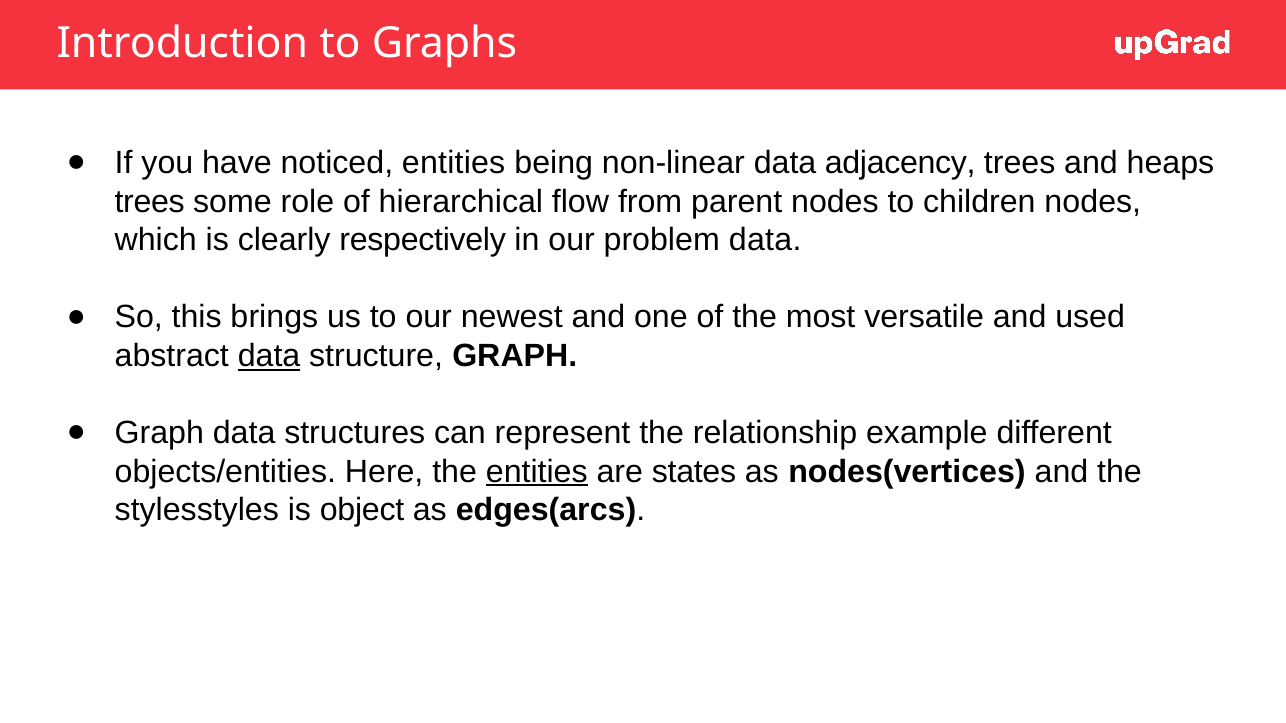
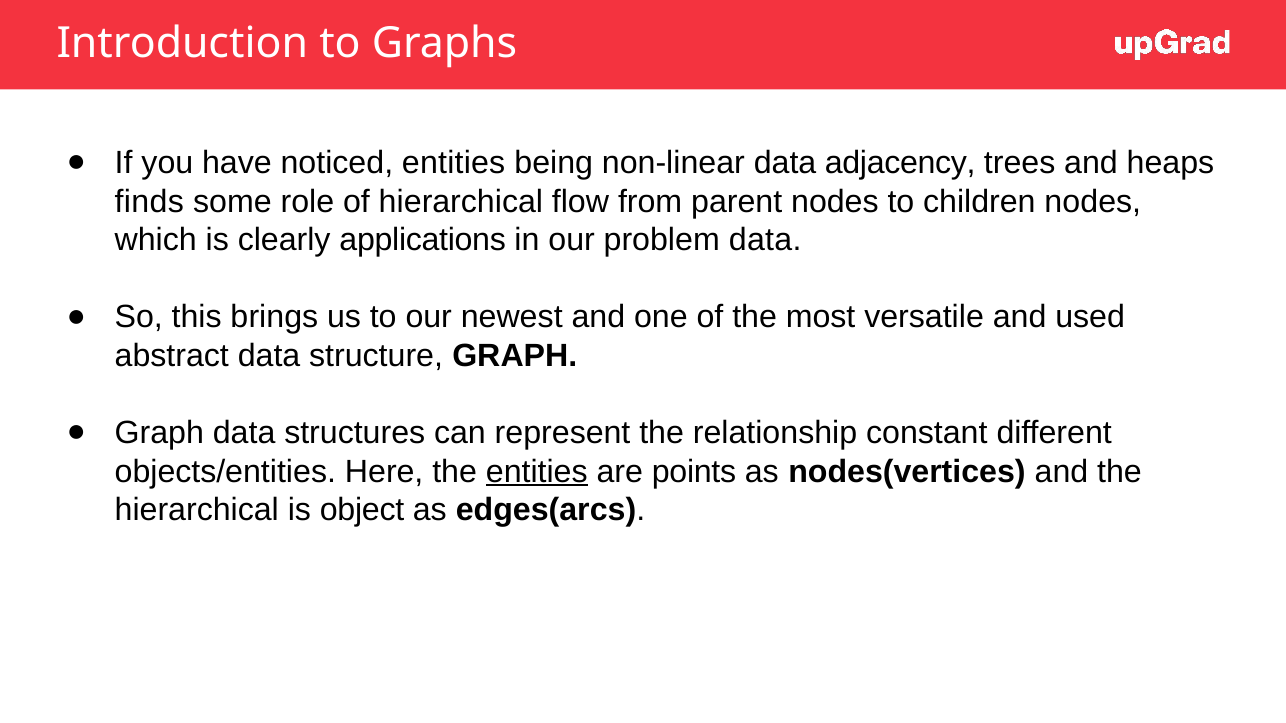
trees: trees -> finds (149, 202)
respectively: respectively -> applications (423, 240)
data underline: present -> none (269, 356)
example: example -> constant (927, 433)
states: states -> points (694, 472)
stylesstyles: stylesstyles -> hierarchical (197, 510)
